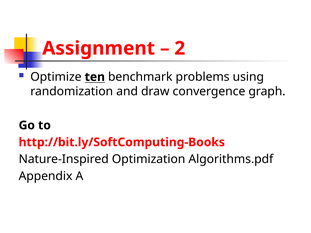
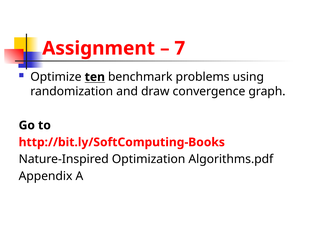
2: 2 -> 7 (180, 48)
